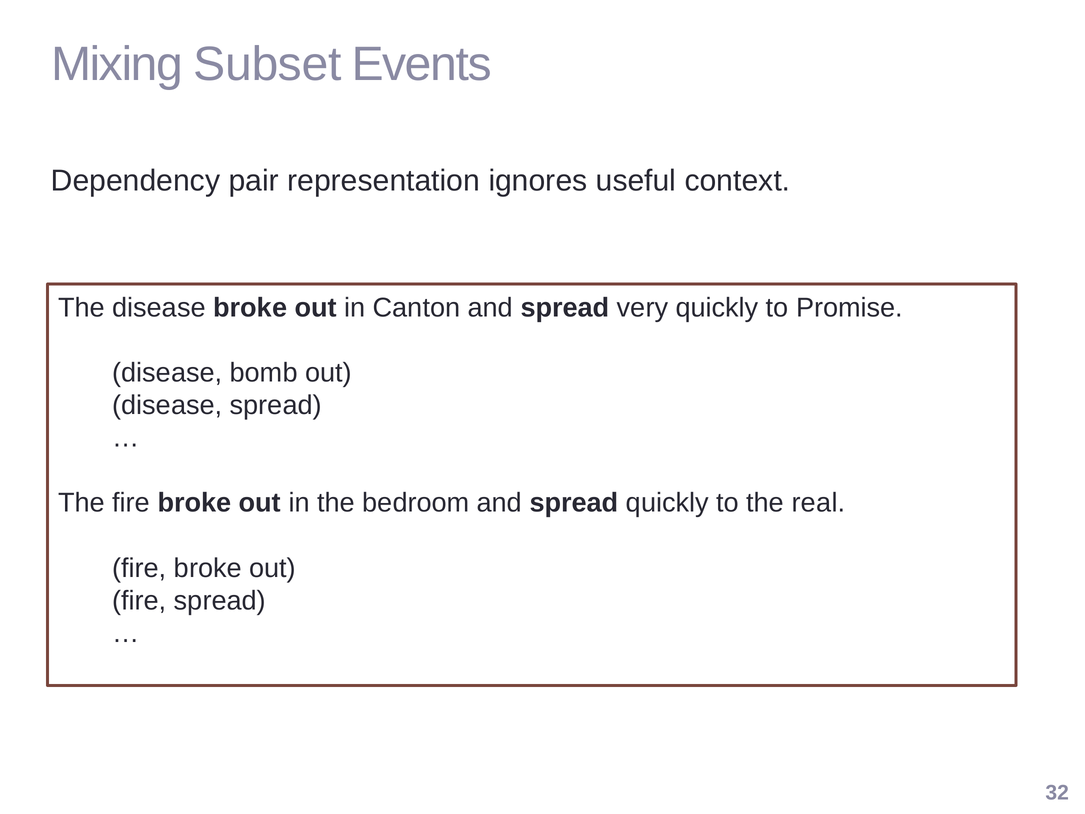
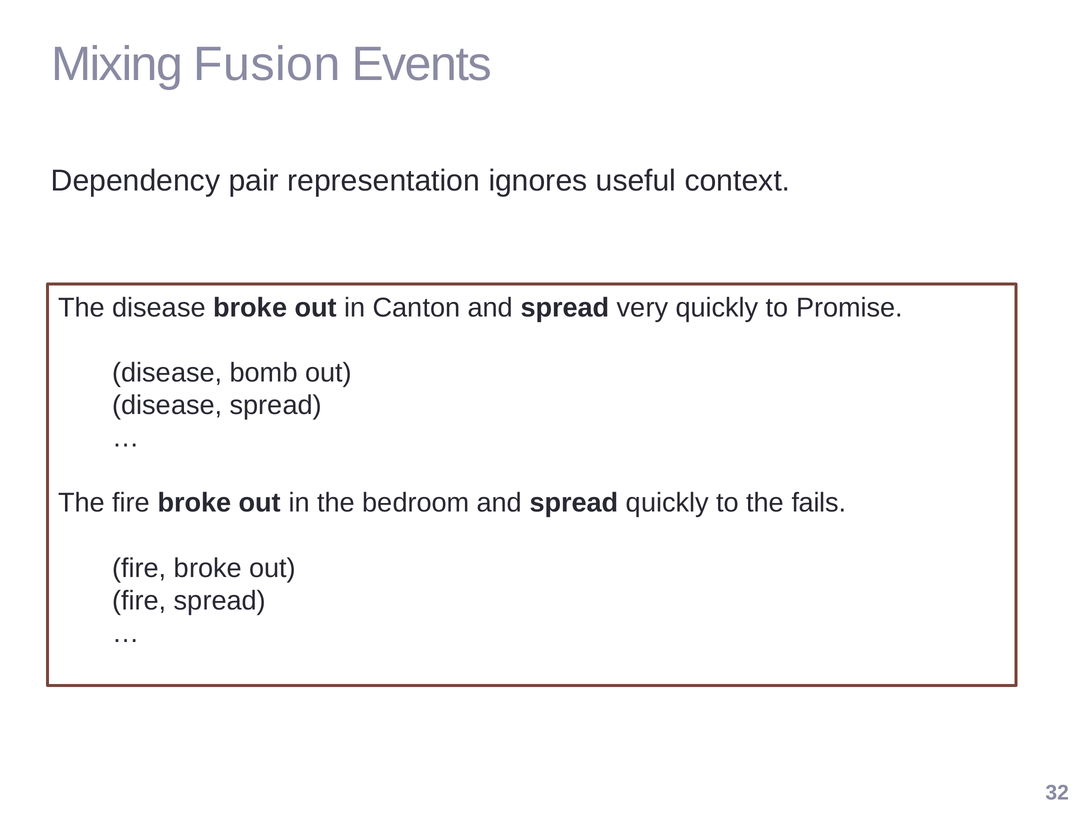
Subset: Subset -> Fusion (267, 64)
real: real -> fails (819, 503)
